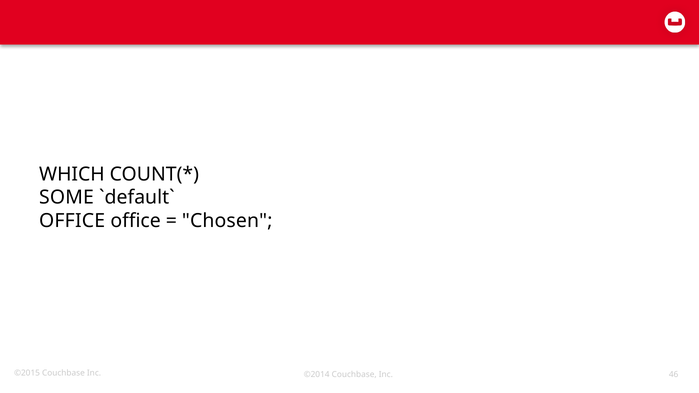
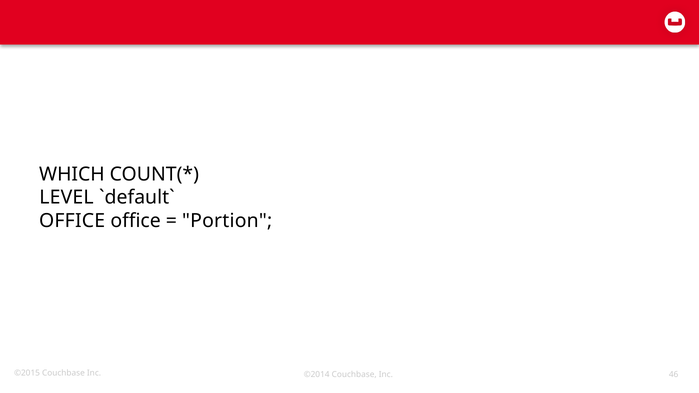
SOME: SOME -> LEVEL (66, 198)
Chosen: Chosen -> Portion (227, 221)
